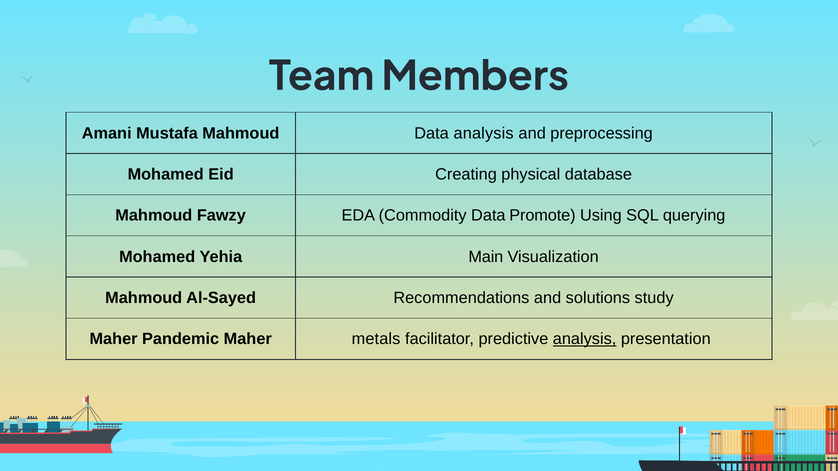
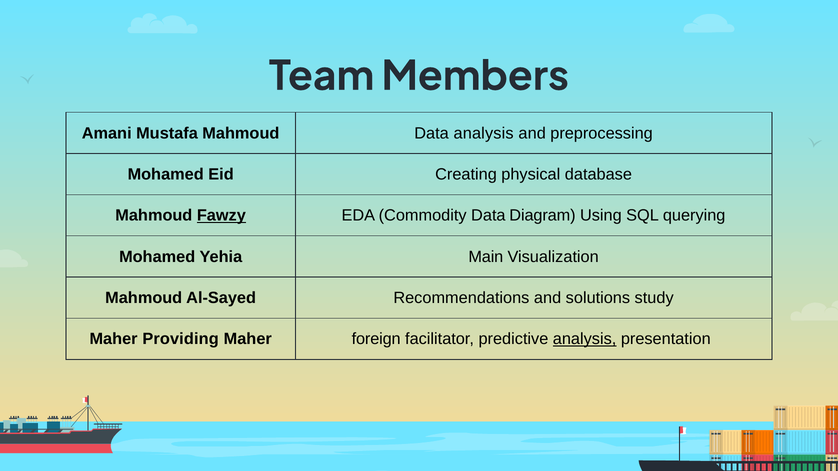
Fawzy underline: none -> present (221, 216)
Promote: Promote -> Diagram (542, 216)
Pandemic: Pandemic -> Providing (181, 339)
metals: metals -> foreign (376, 339)
